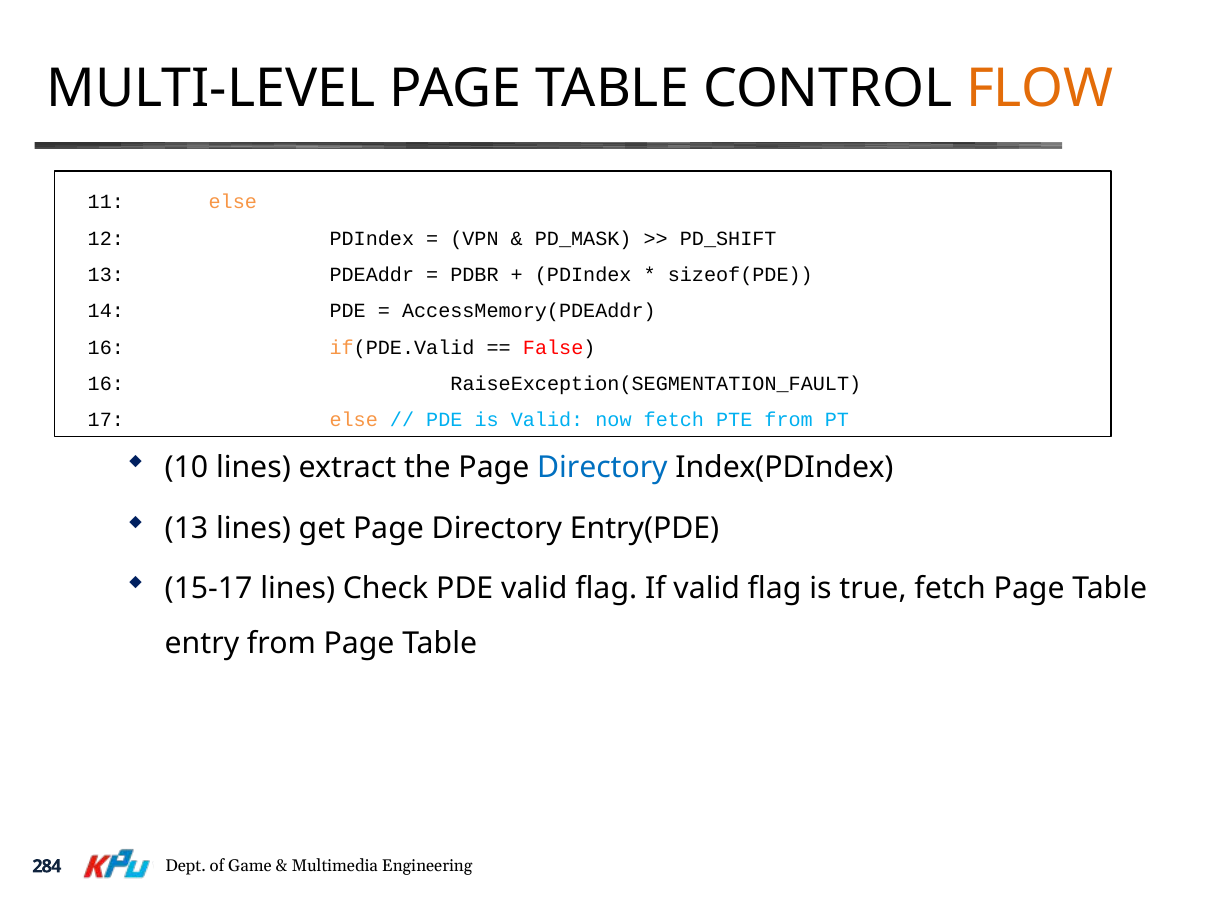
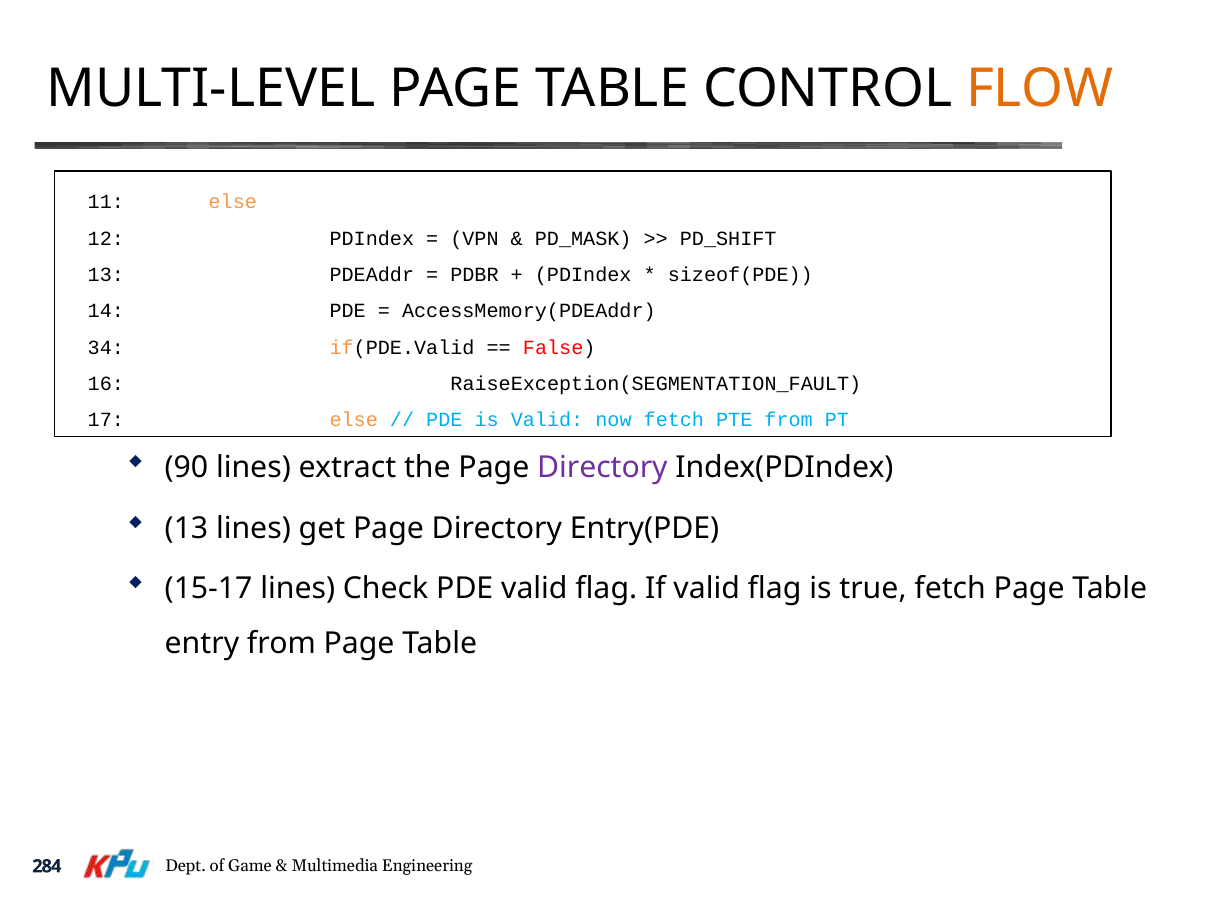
16: 16 -> 34 (106, 347)
10: 10 -> 90 (186, 468)
Directory colour: blue -> purple (602, 468)
